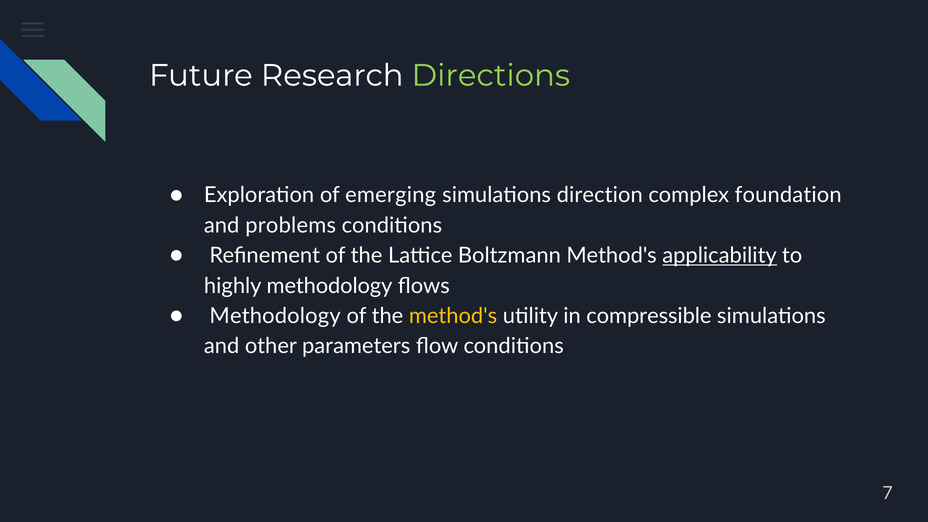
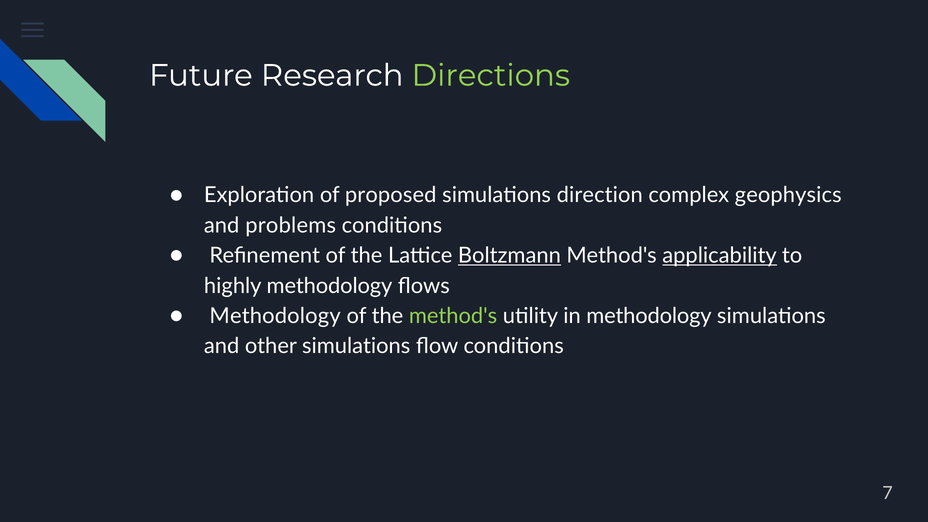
emerging: emerging -> proposed (391, 195)
foundation: foundation -> geophysics (788, 195)
Boltzmann underline: none -> present (509, 256)
method's colour: yellow -> light green (453, 316)
in compressible: compressible -> methodology (649, 316)
other parameters: parameters -> simulations (356, 346)
